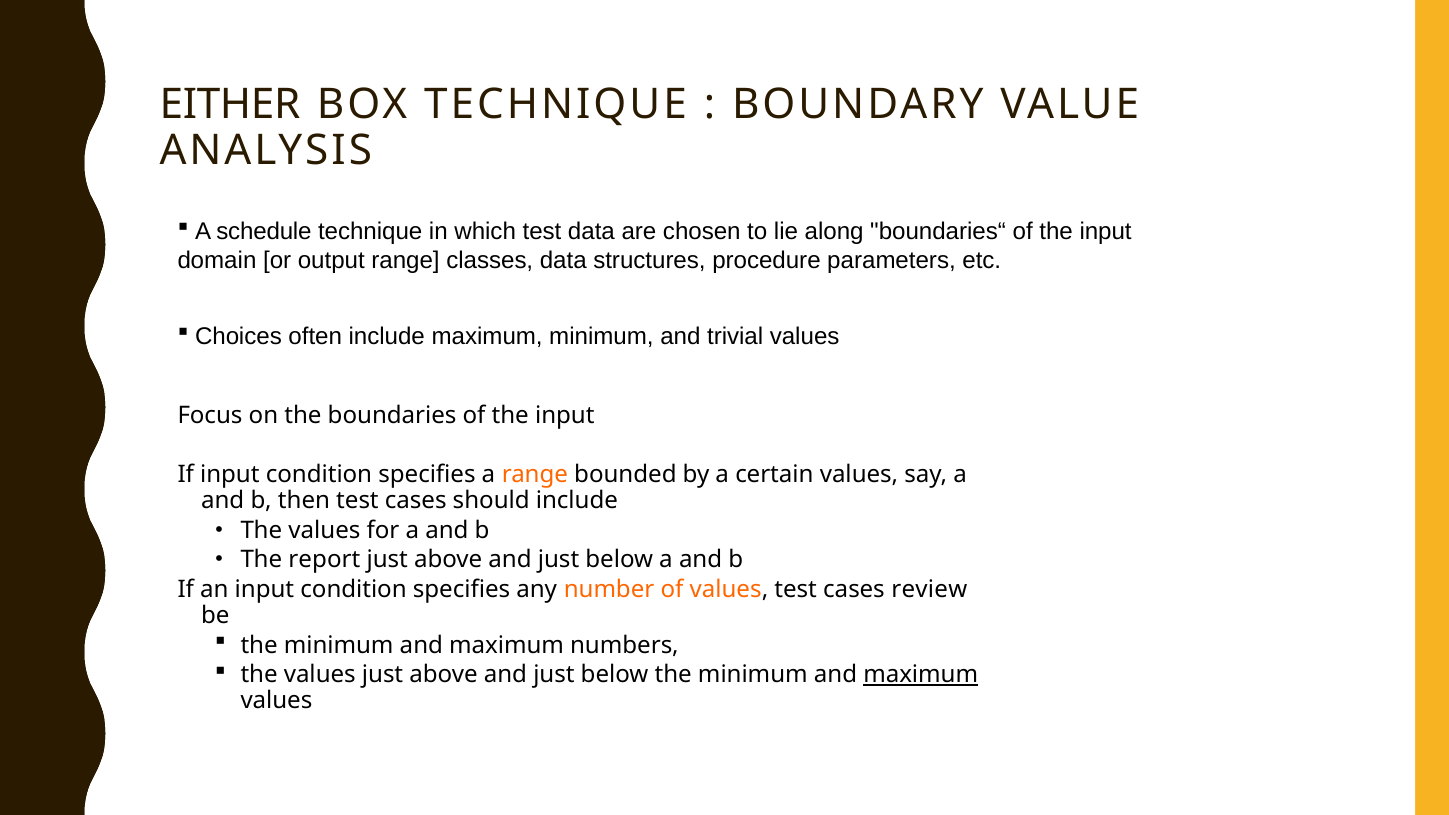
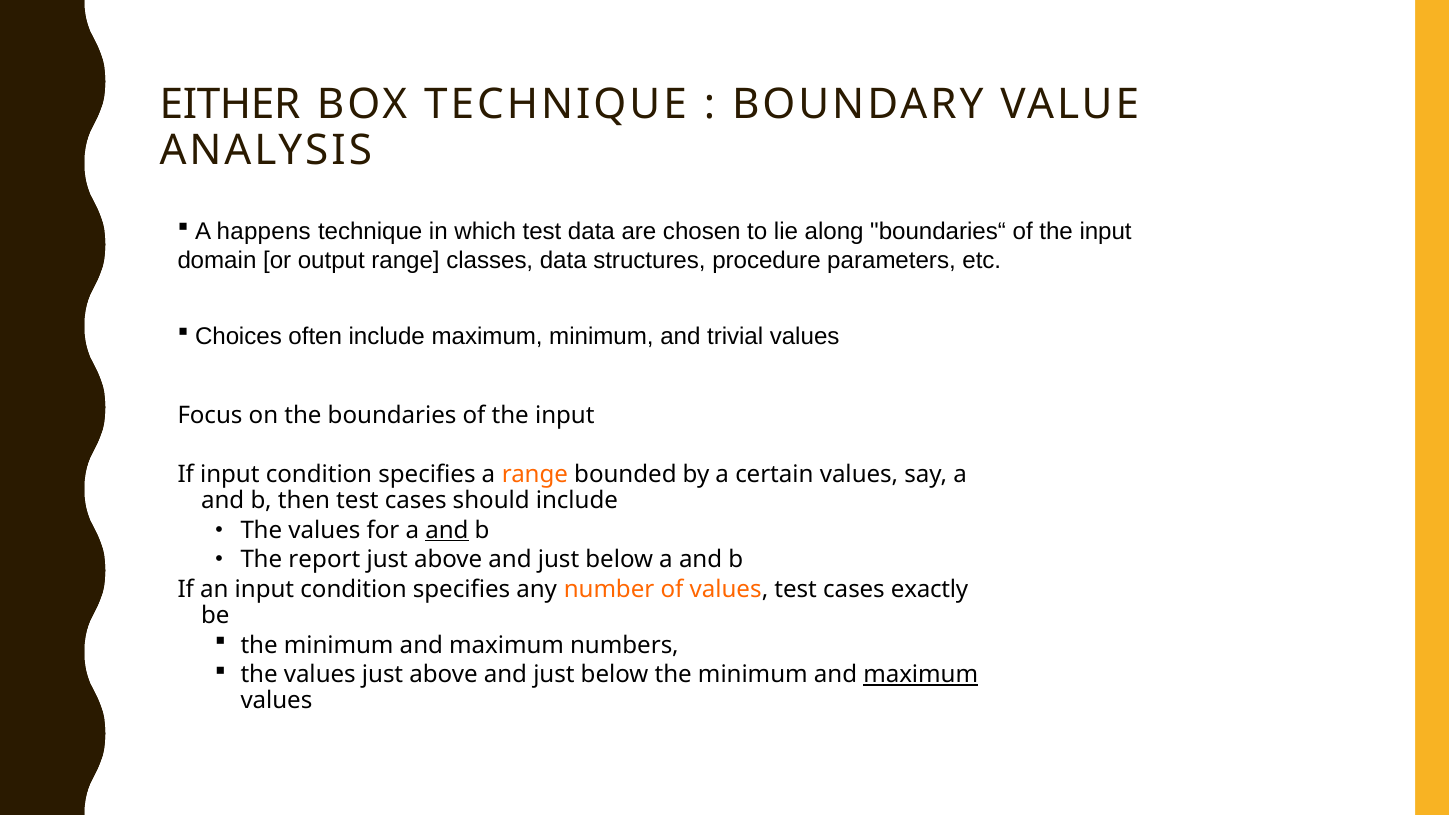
schedule: schedule -> happens (264, 231)
and underline: none -> present (447, 530)
review: review -> exactly (930, 590)
